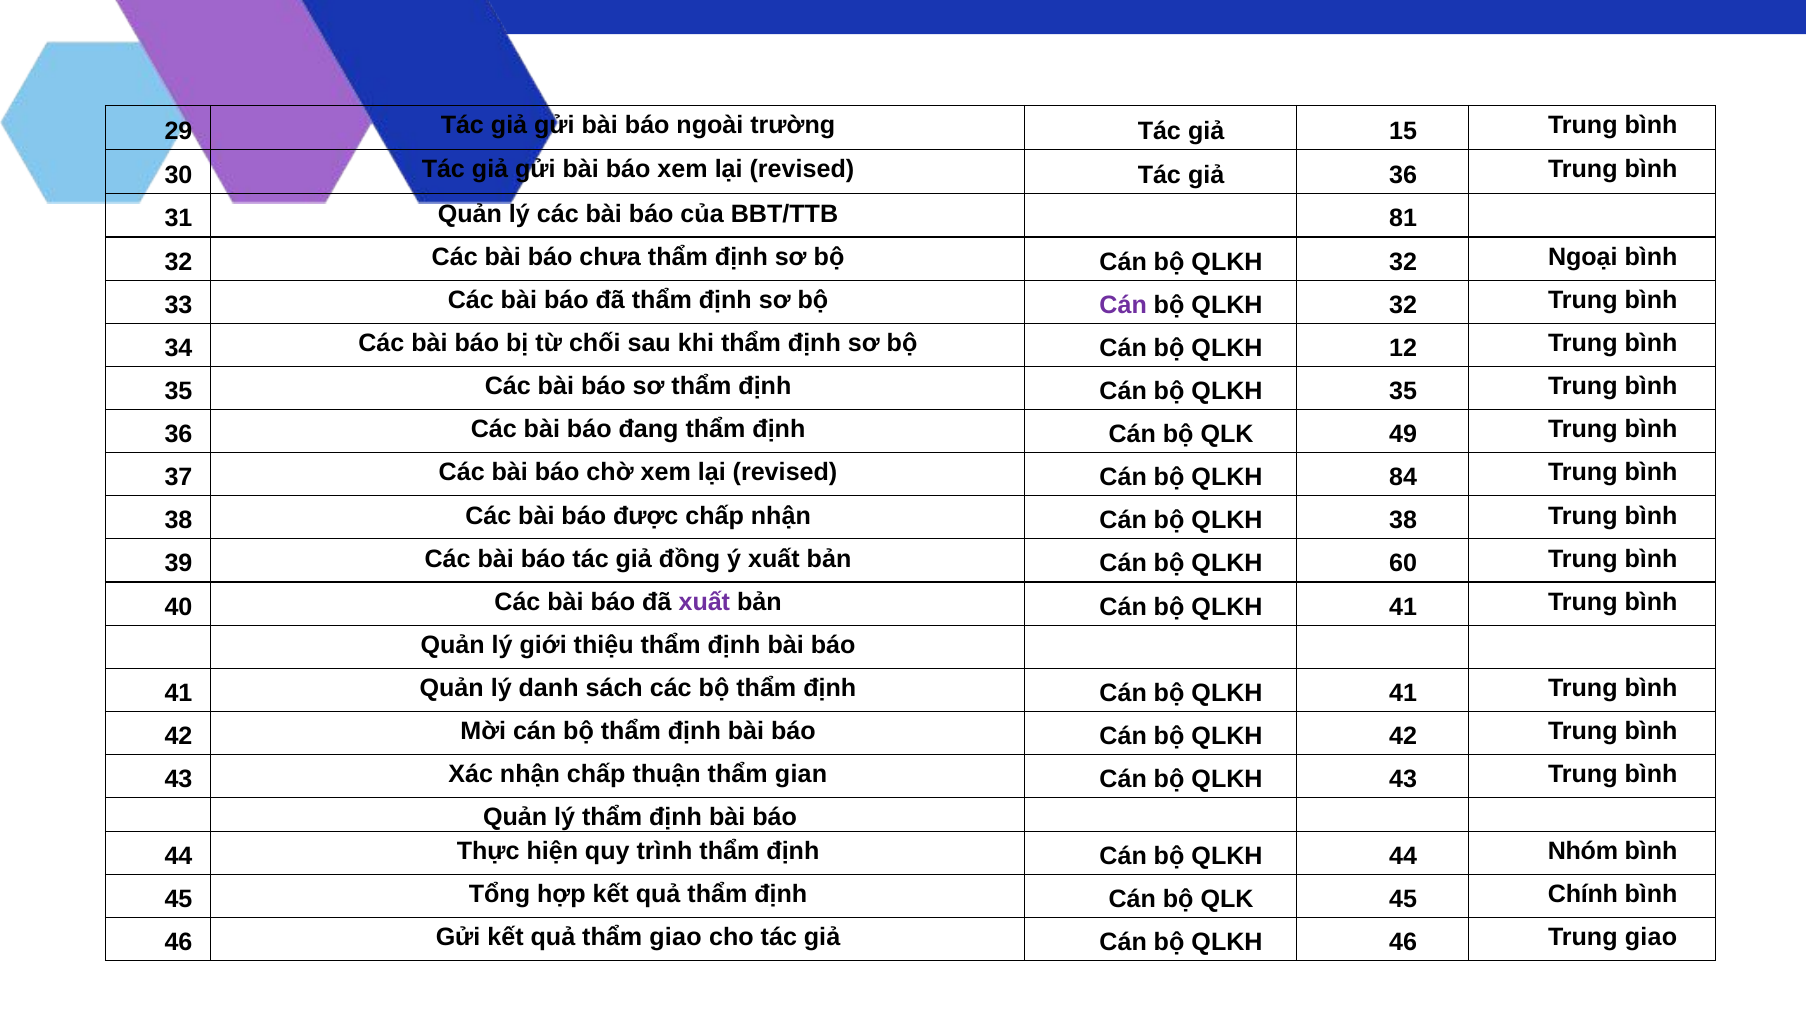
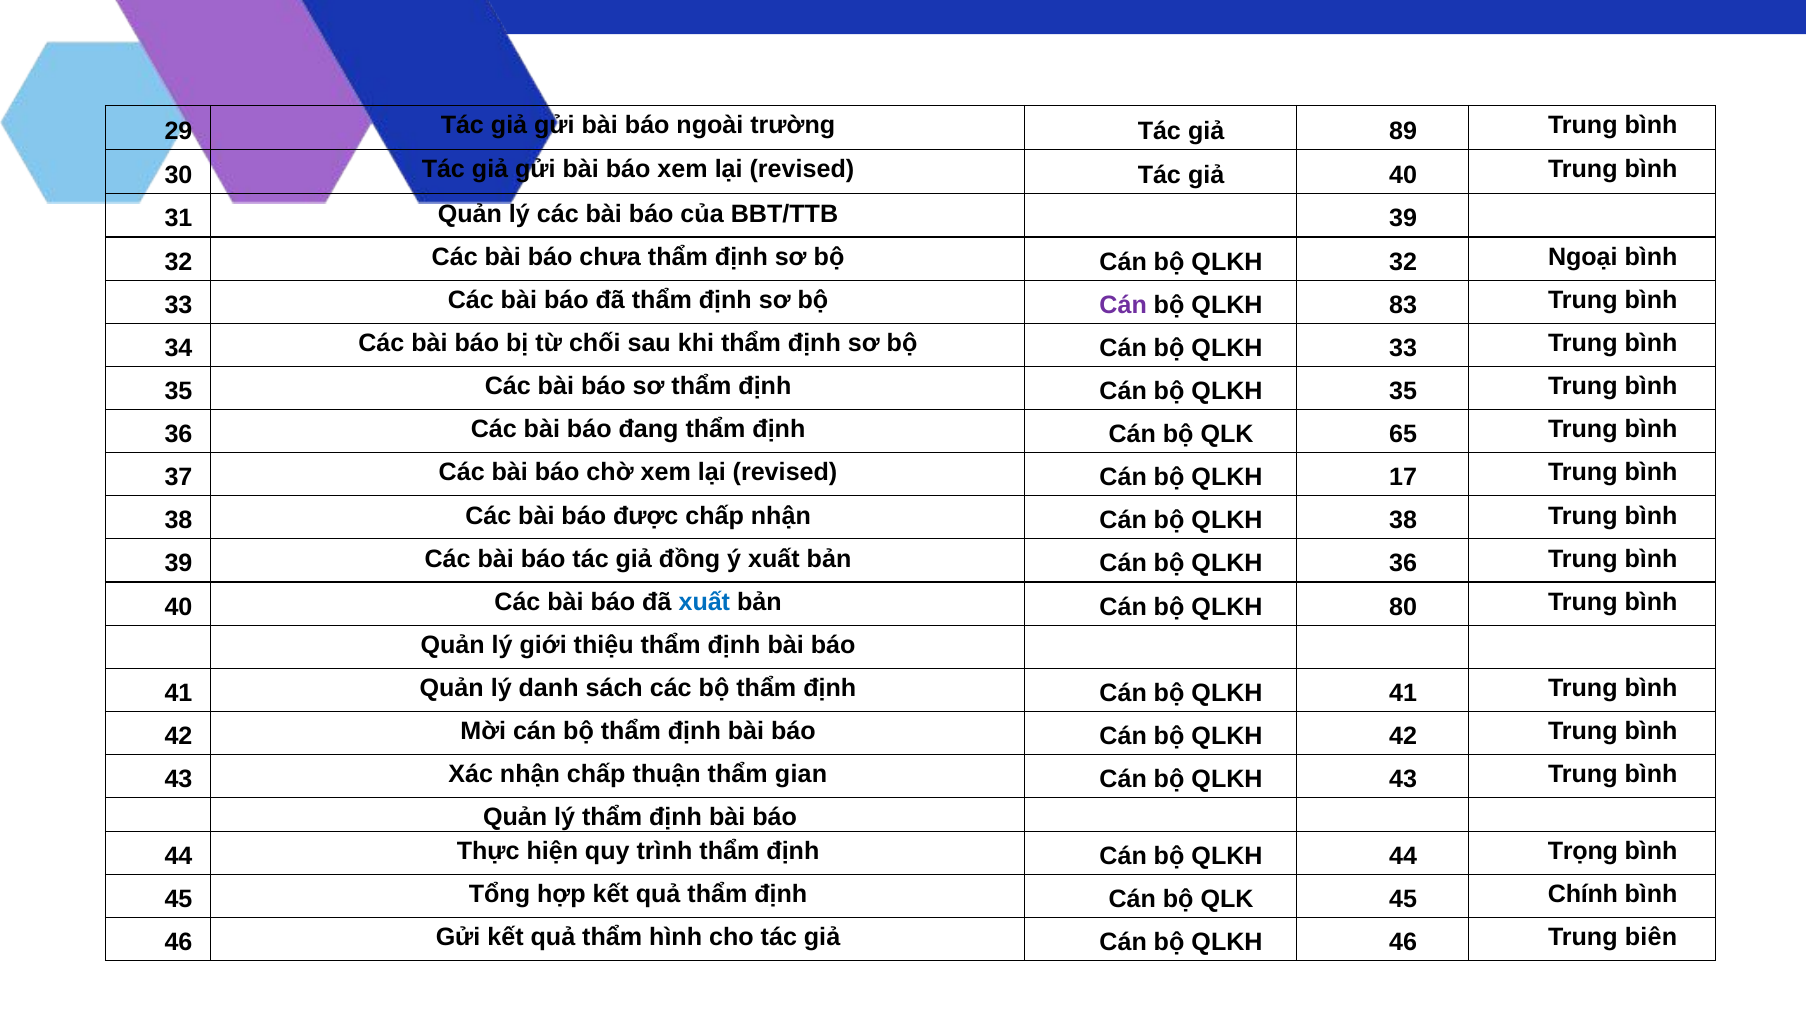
15: 15 -> 89 (1403, 131)
giả 36: 36 -> 40 (1403, 175)
BBT/TTB 81: 81 -> 39 (1403, 219)
32: 32 -> 83 (1403, 305)
QLKH 12: 12 -> 33 (1403, 348)
49: 49 -> 65 (1403, 434)
84: 84 -> 17 (1403, 477)
QLKH 60: 60 -> 36 (1403, 564)
xuất colour: purple -> blue (704, 602)
41: 41 -> 80 (1403, 607)
Nhóm: Nhóm -> Trọng (1583, 851)
thẩm giao: giao -> hình (676, 937)
Trung giao: giao -> biên (1651, 937)
